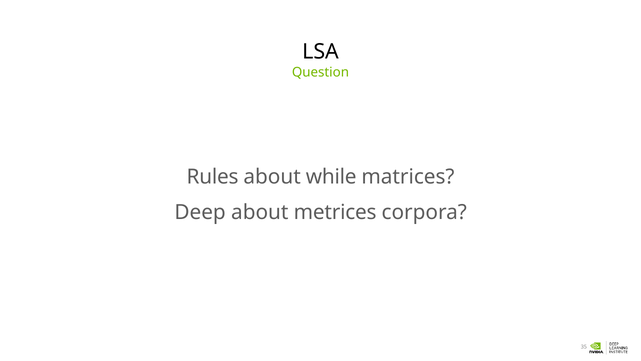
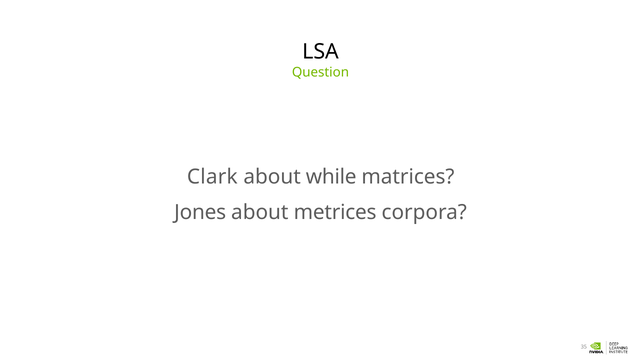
Rules: Rules -> Clark (212, 177)
Deep: Deep -> Jones (200, 212)
